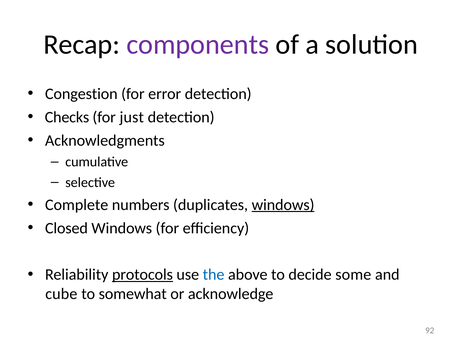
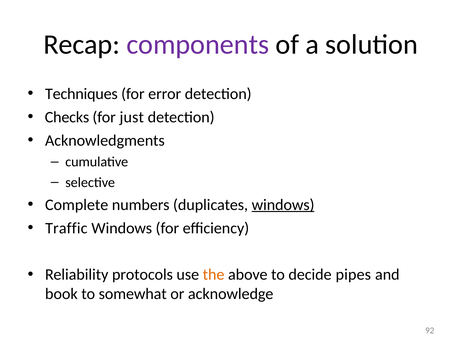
Congestion: Congestion -> Techniques (81, 94)
Closed: Closed -> Traffic (66, 228)
protocols underline: present -> none (142, 275)
the colour: blue -> orange (214, 275)
some: some -> pipes (353, 275)
cube: cube -> book (61, 294)
